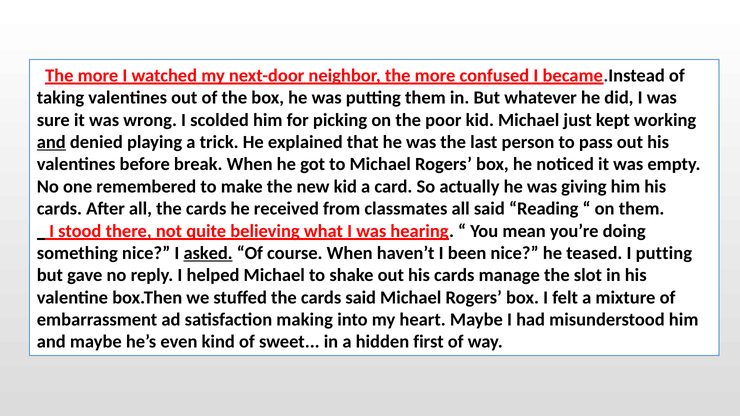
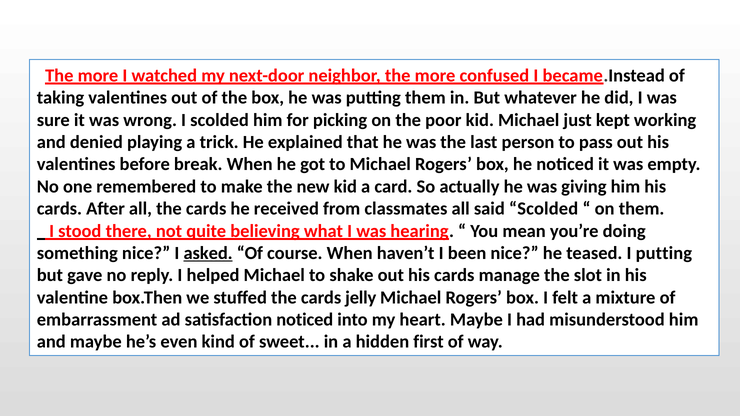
and underline: present -> none (51, 142)
said Reading: Reading -> Scolded (544, 209)
cards said: said -> jelly (361, 298)
satisfaction making: making -> noticed (305, 320)
